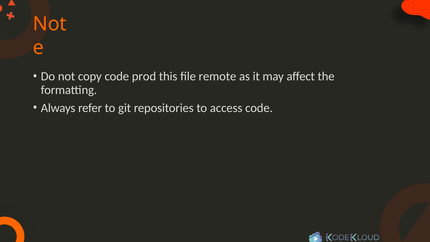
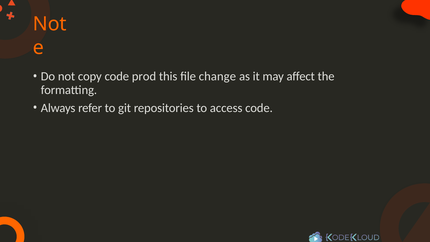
remote: remote -> change (217, 76)
